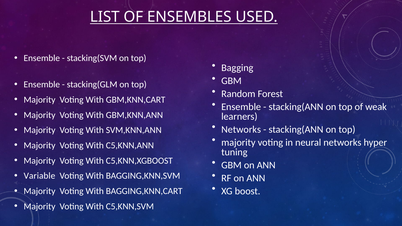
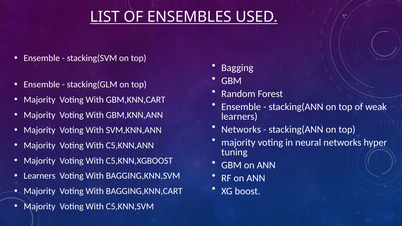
Variable: Variable -> Learners (40, 176)
